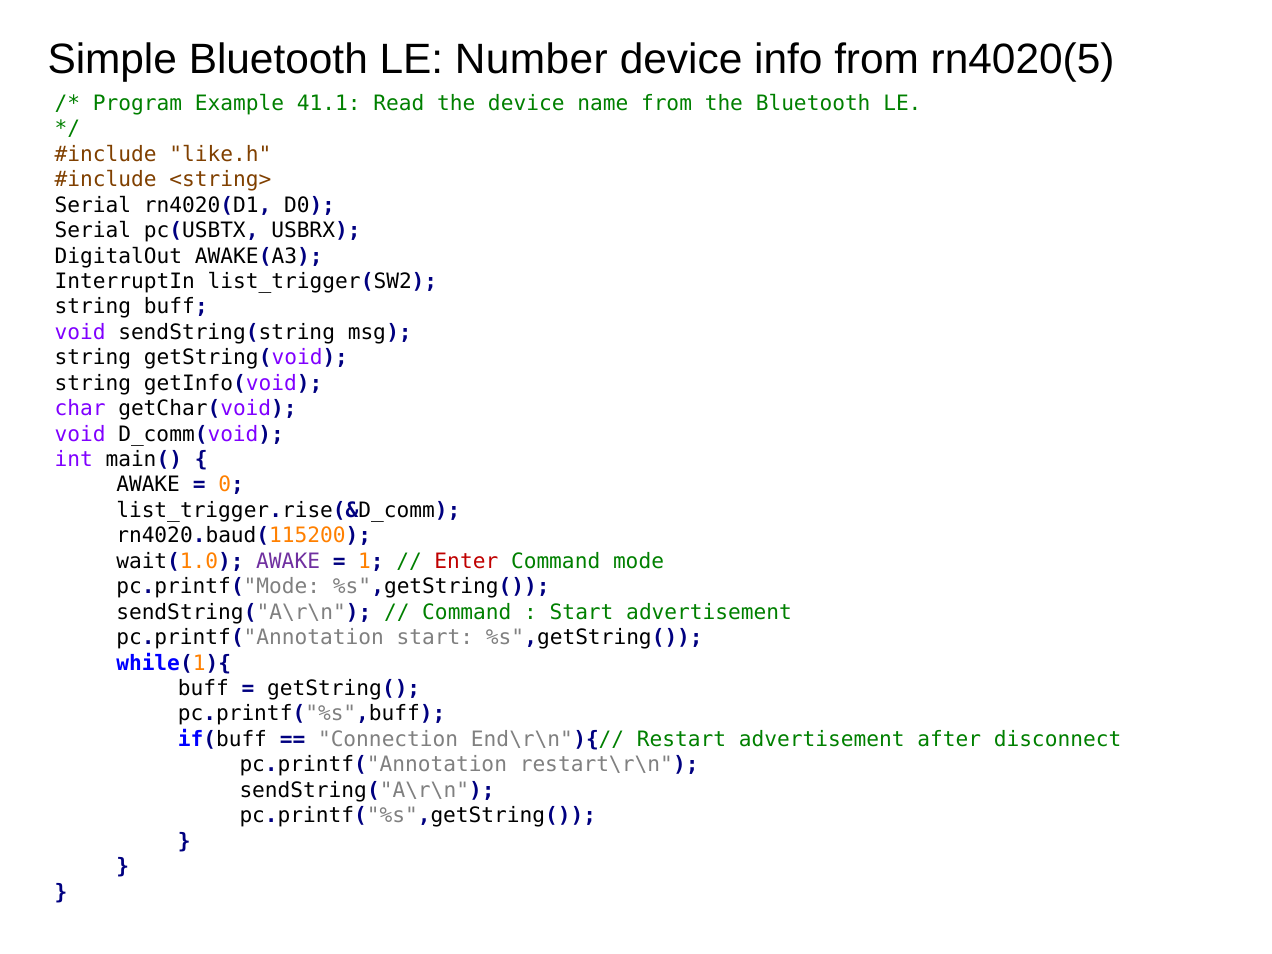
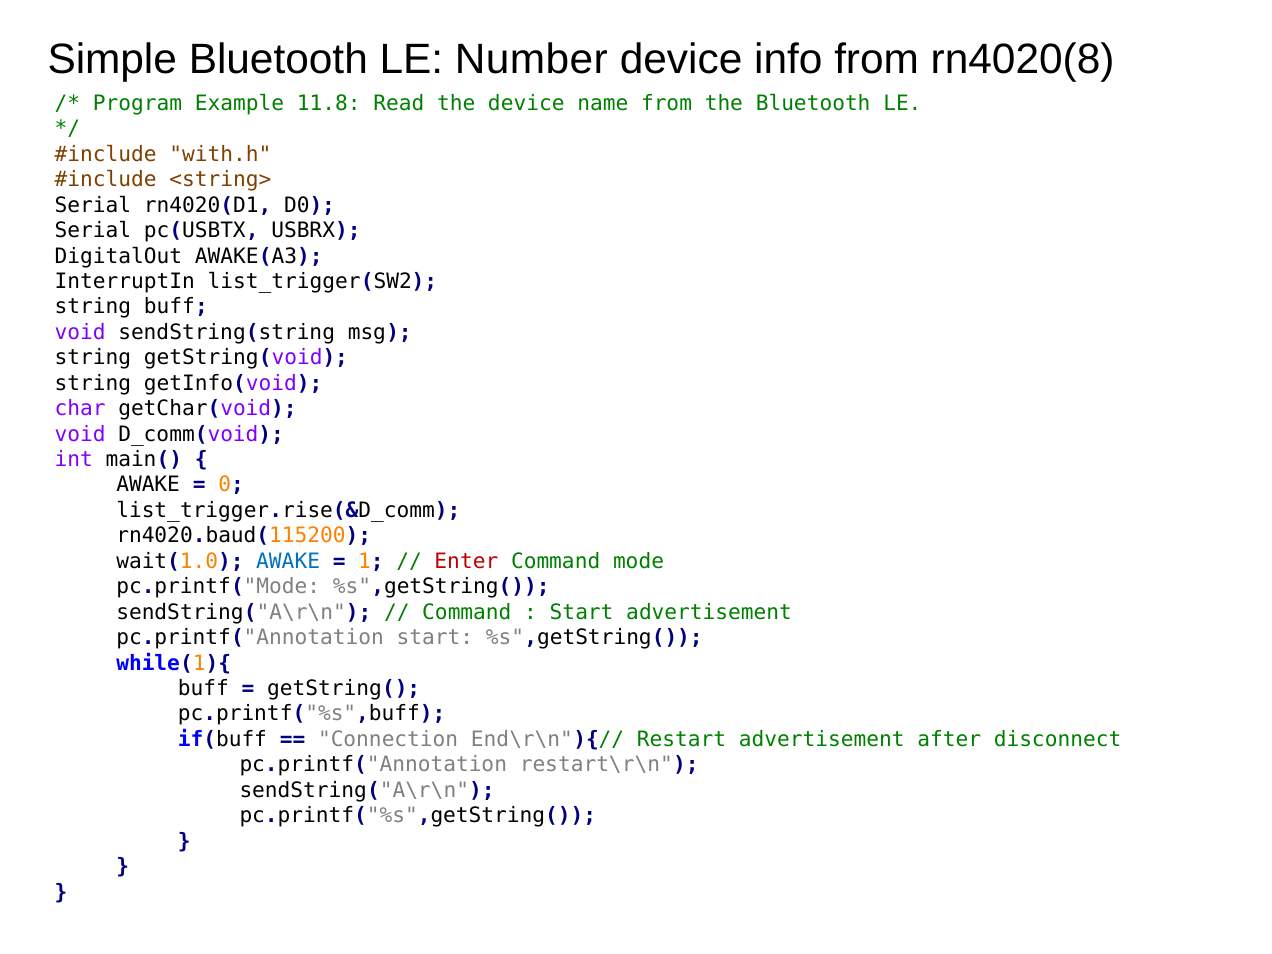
rn4020(5: rn4020(5 -> rn4020(8 (1023, 60)
41.1: 41.1 -> 11.8 (329, 103)
like.h: like.h -> with.h (220, 154)
AWAKE colour: purple -> blue (288, 561)
